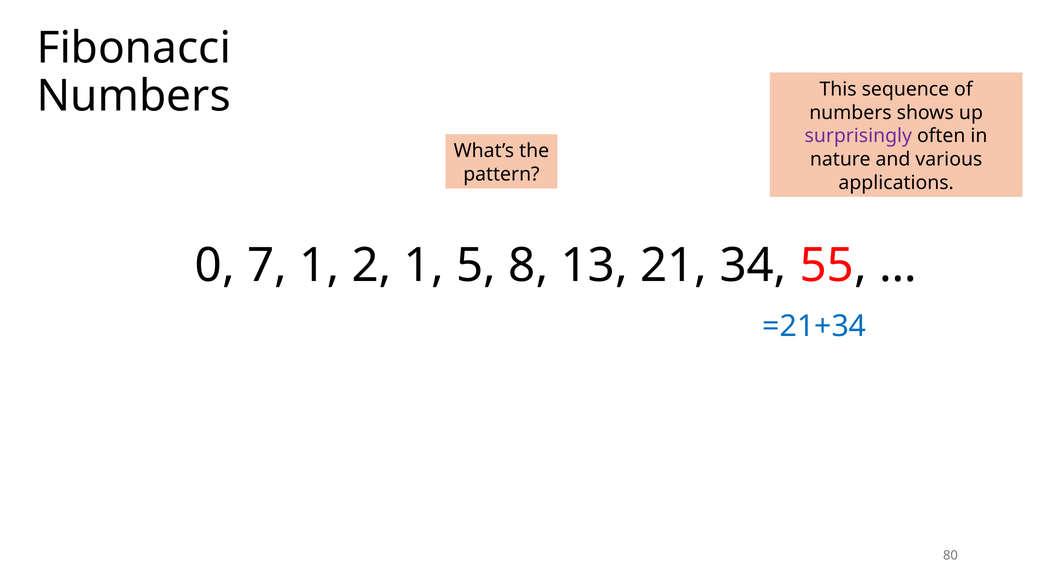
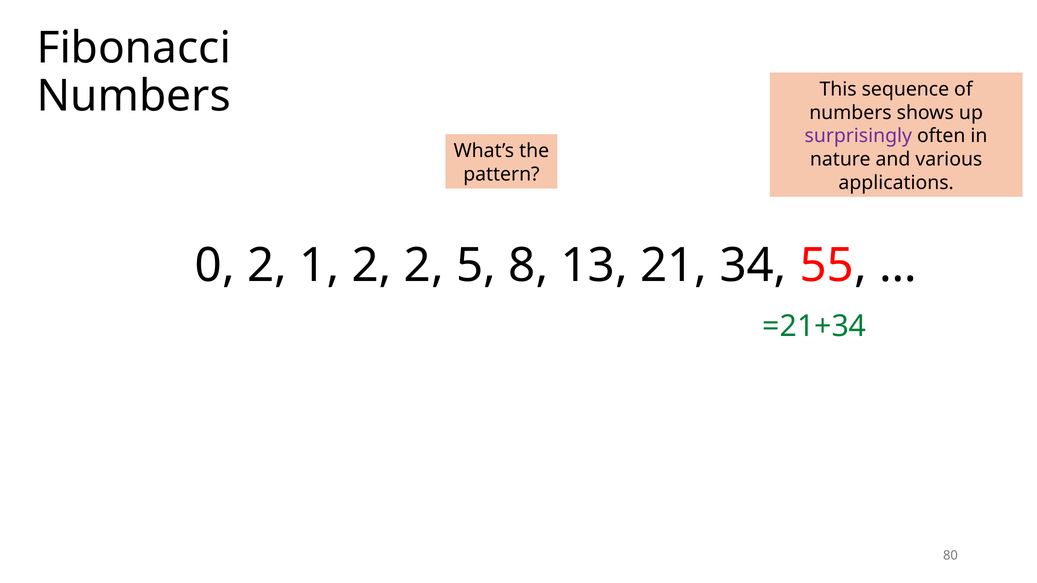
0 7: 7 -> 2 (267, 266)
2 1: 1 -> 2 (424, 266)
=21+34 colour: blue -> green (814, 327)
